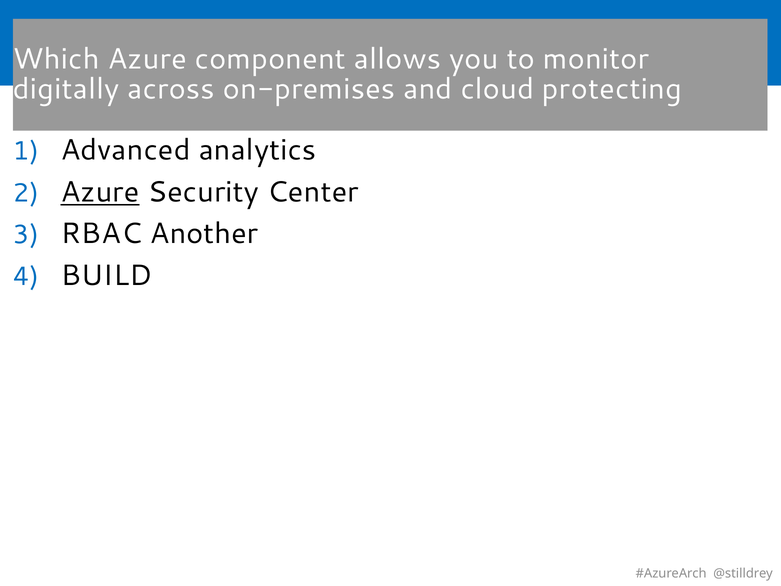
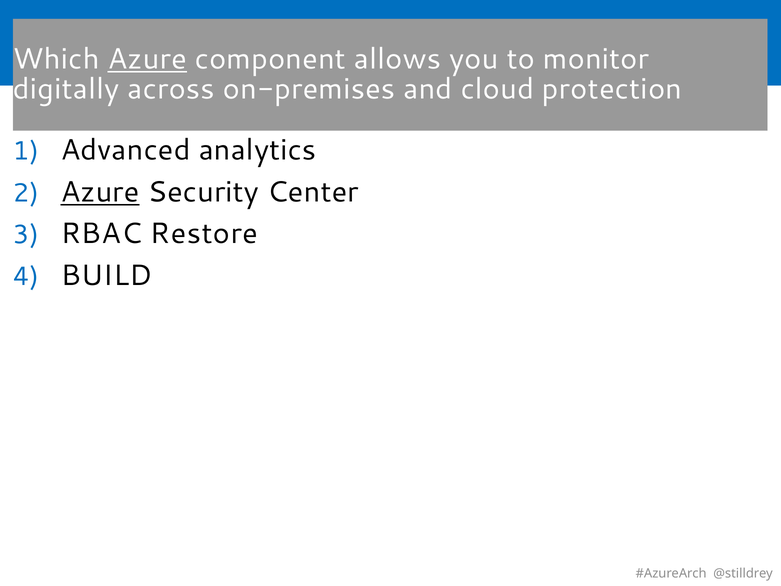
Azure underline: none -> present (147, 59)
protecting: protecting -> protection (612, 89)
Another: Another -> Restore (204, 234)
